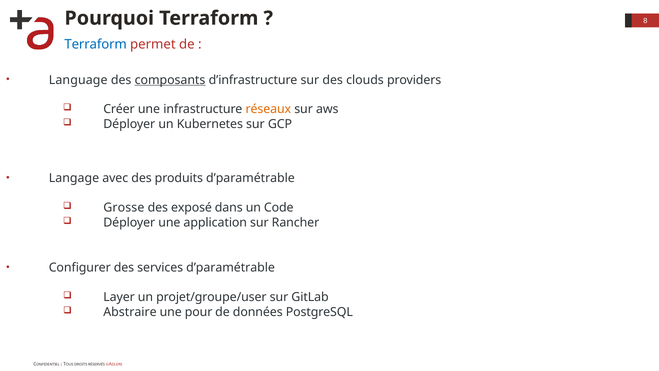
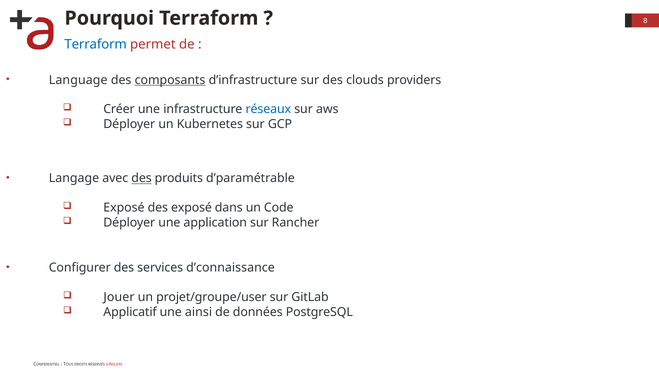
réseaux colour: orange -> blue (268, 109)
des underline: none -> present (142, 178)
Grosse: Grosse -> Exposé (124, 208)
services d’paramétrable: d’paramétrable -> d’connaissance (230, 268)
Layer: Layer -> Jouer (119, 297)
Abstraire: Abstraire -> Applicatif (130, 312)
pour: pour -> ainsi (199, 312)
